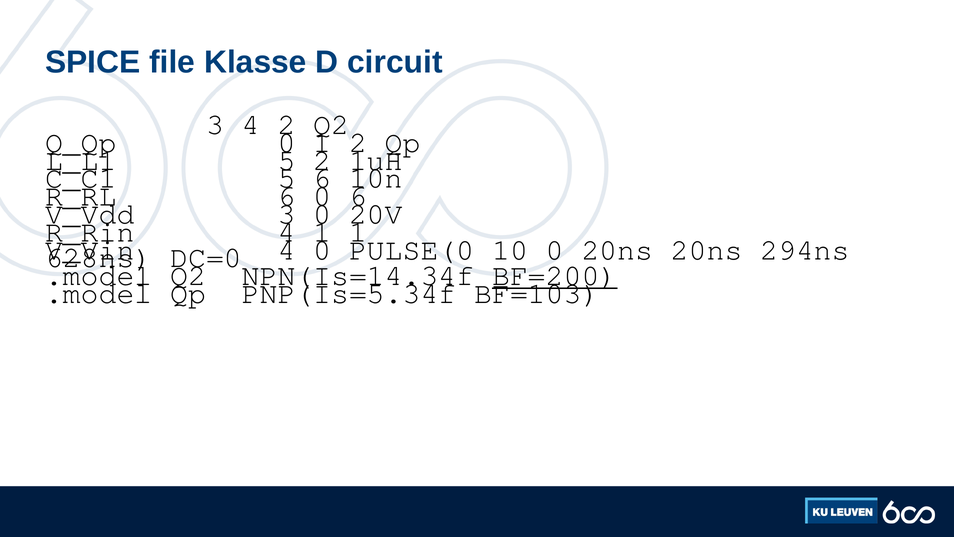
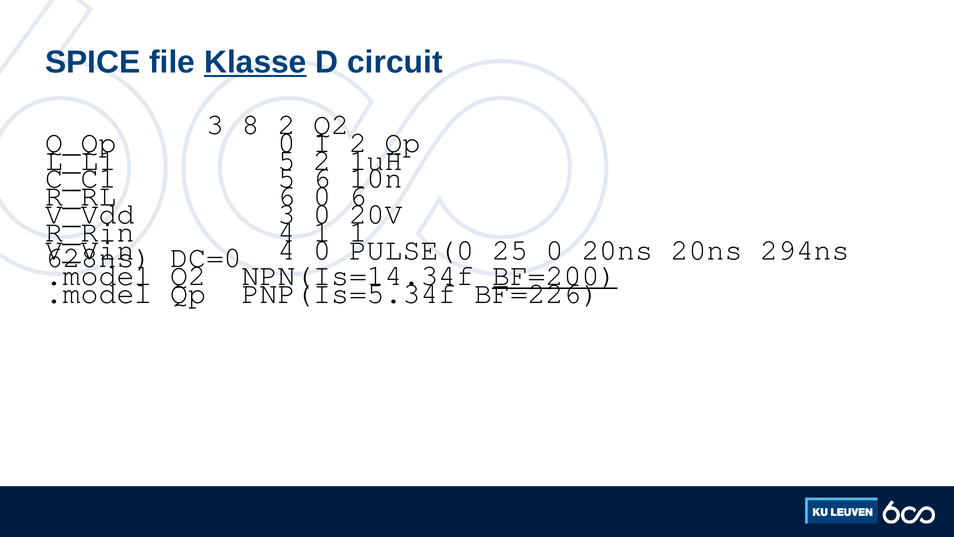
Klasse underline: none -> present (255, 62)
3 4: 4 -> 8 (251, 124)
10: 10 -> 25 (510, 249)
BF=103: BF=103 -> BF=226 (537, 293)
